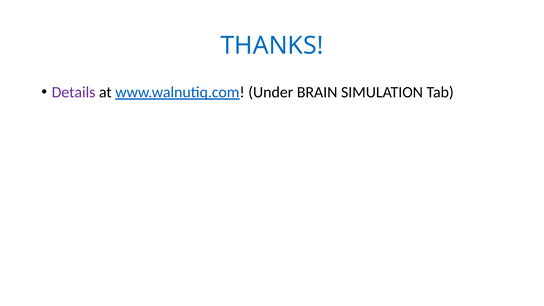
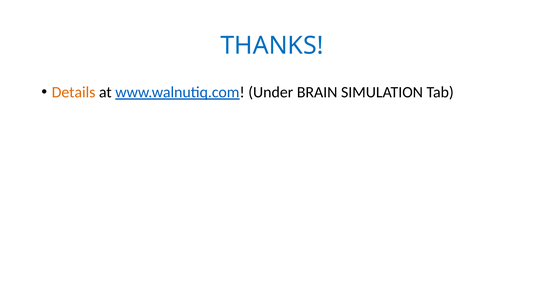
Details colour: purple -> orange (74, 92)
